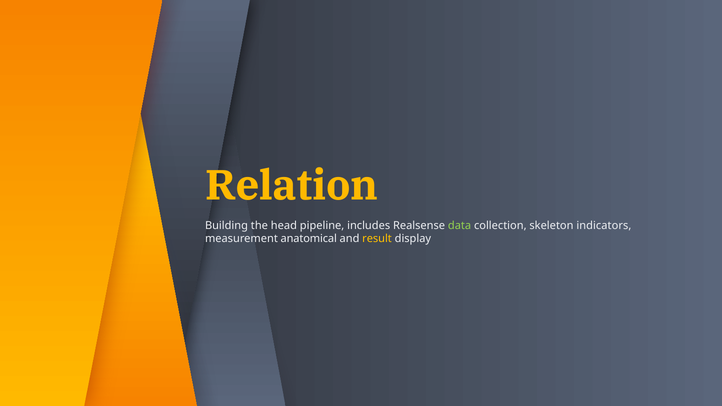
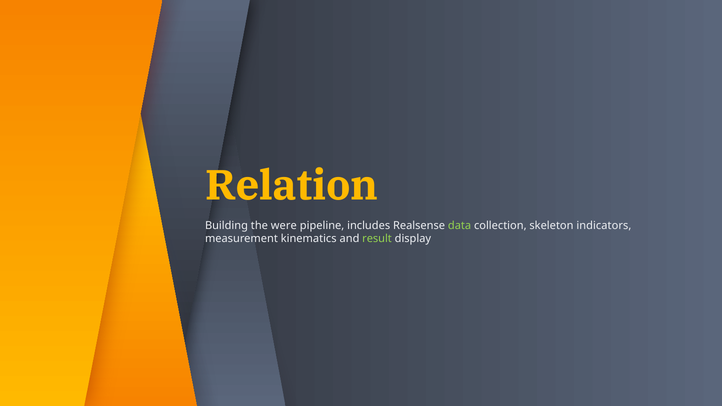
head: head -> were (284, 225)
anatomical: anatomical -> kinematics (309, 239)
result colour: yellow -> light green (377, 239)
